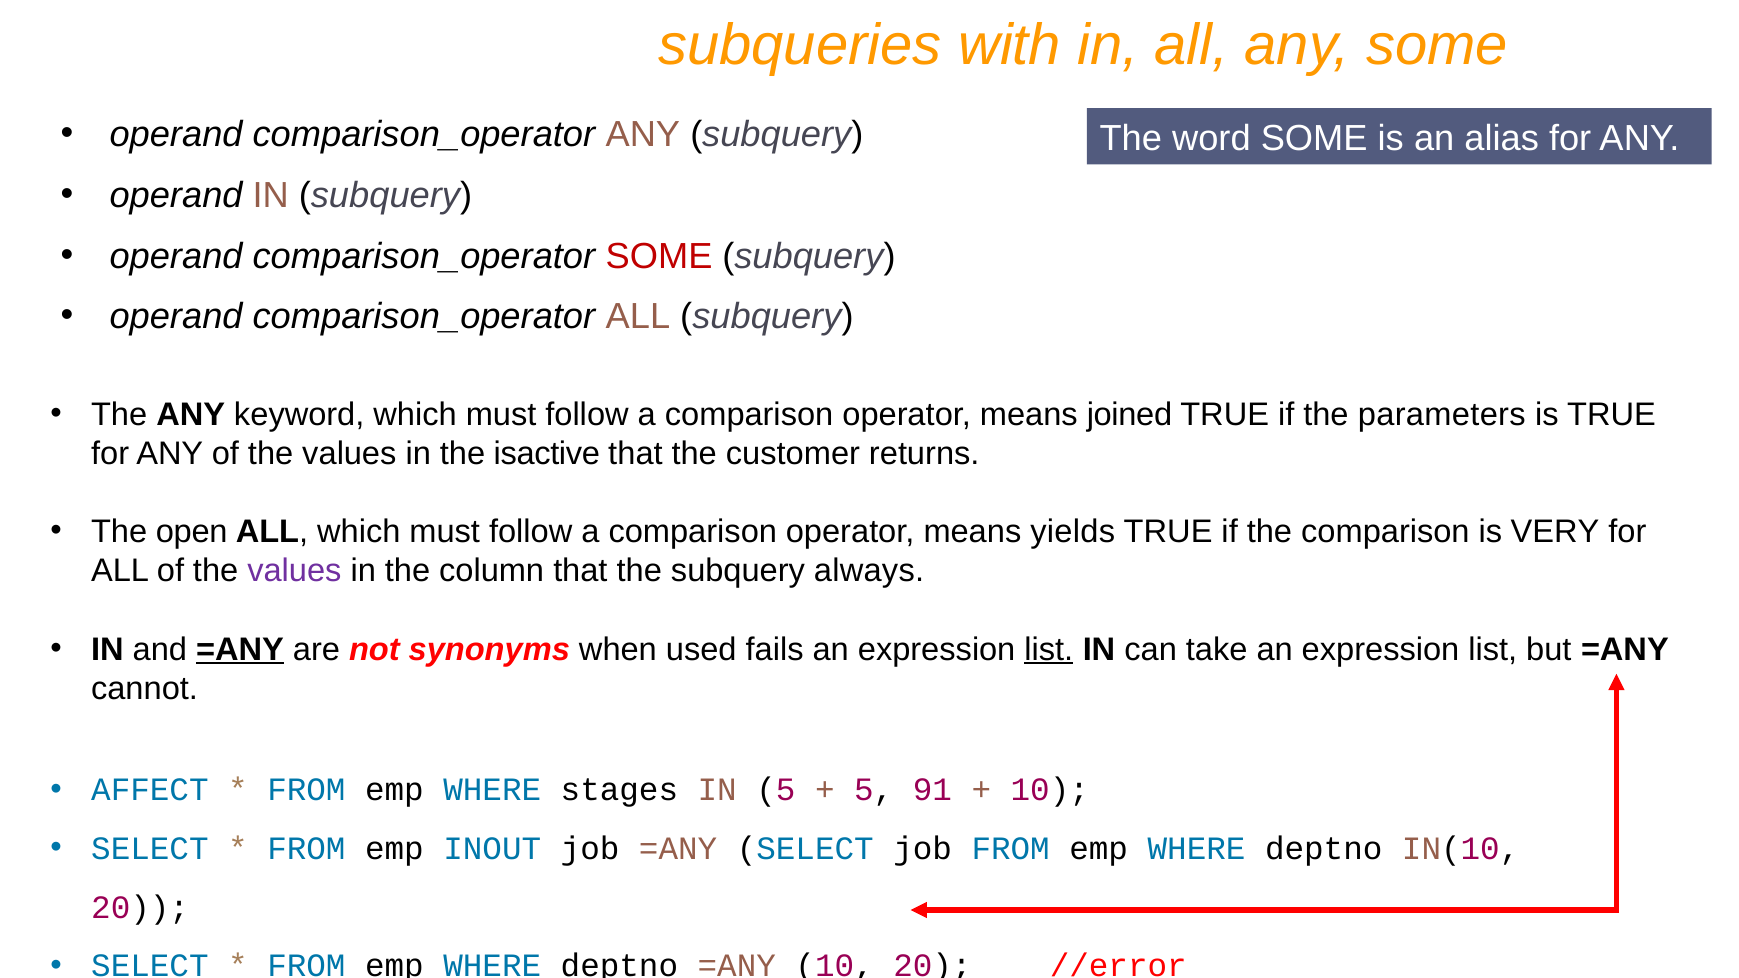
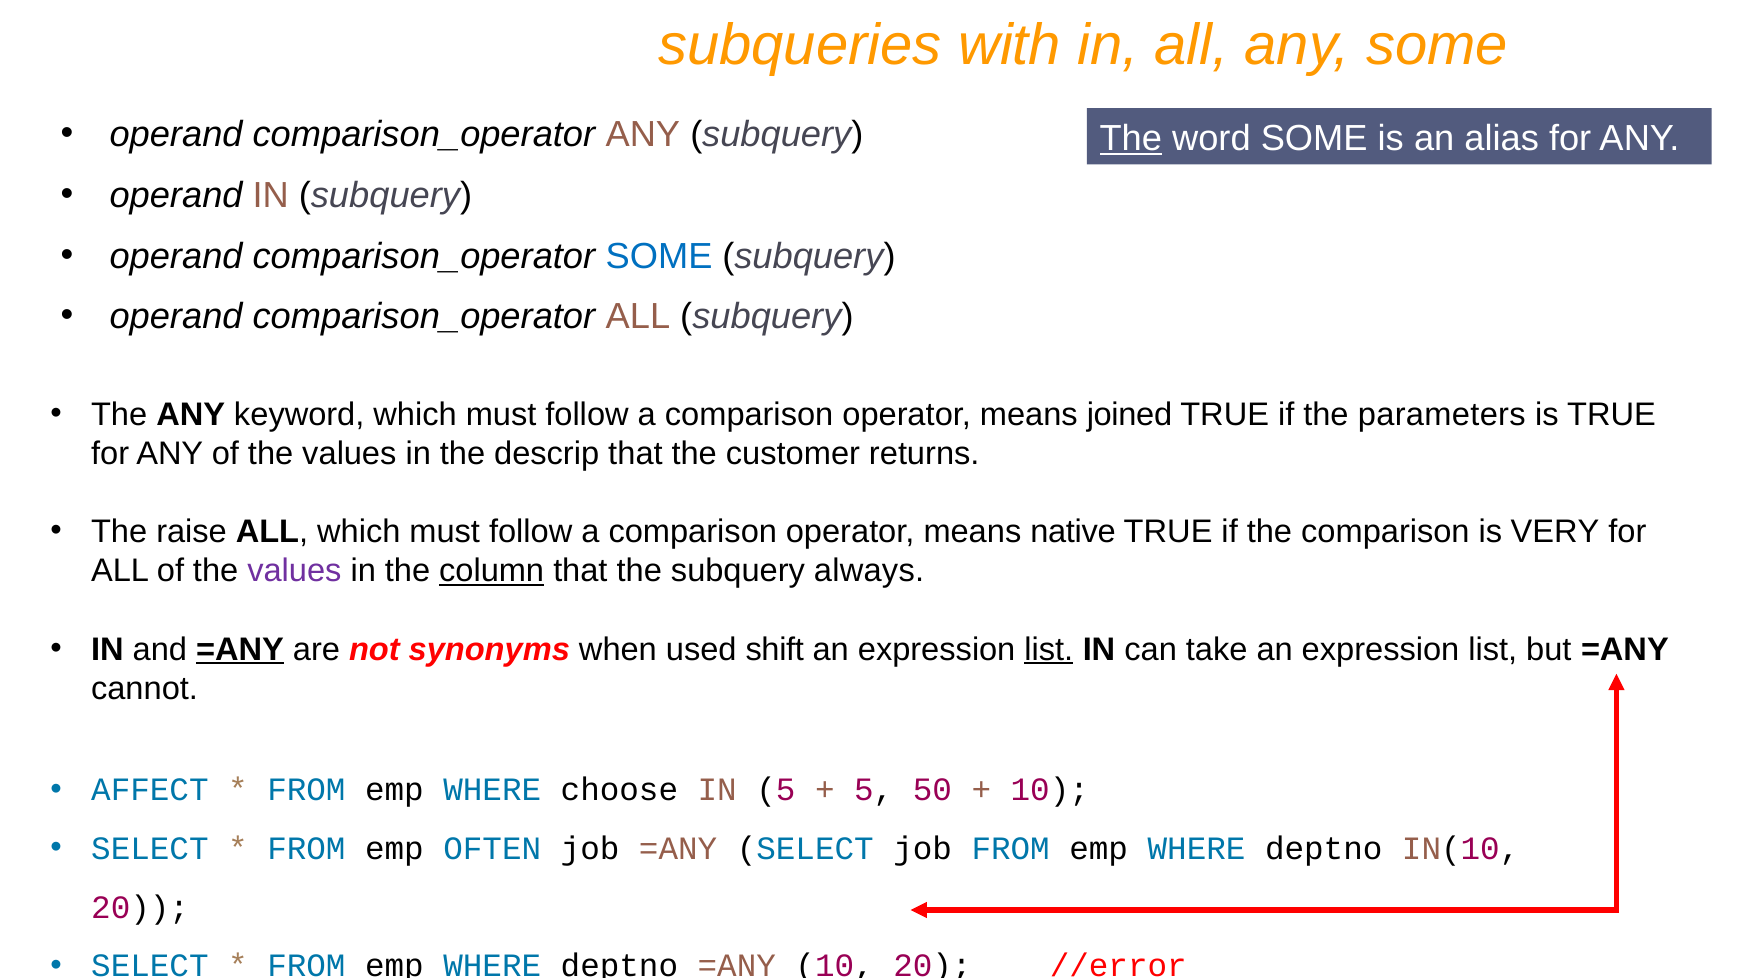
The underline: none -> present (1131, 139)
SOME colour: red -> blue (659, 256)
isactive: isactive -> descrip (547, 454)
open: open -> raise (192, 532)
yields: yields -> native (1073, 532)
column underline: none -> present (492, 571)
fails: fails -> shift (775, 649)
stages: stages -> choose (619, 790)
91: 91 -> 50 (932, 790)
INOUT: INOUT -> OFTEN (492, 849)
